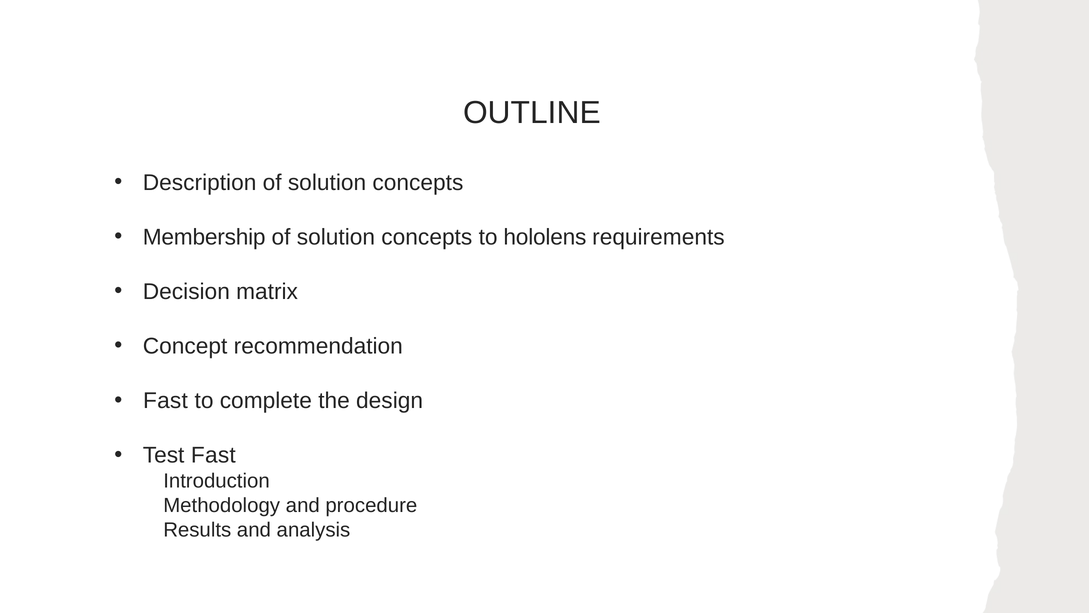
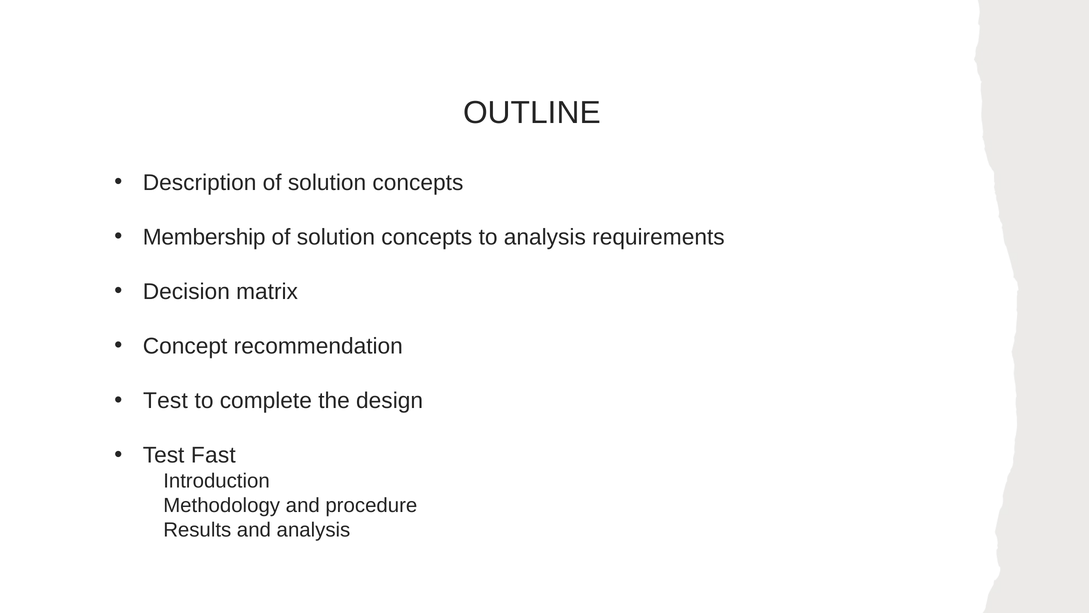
to hololens: hololens -> analysis (545, 237)
Fast: Fast -> Test (165, 401)
